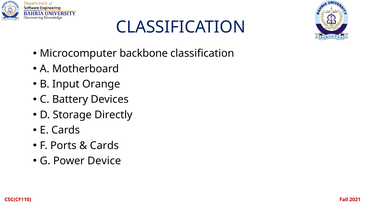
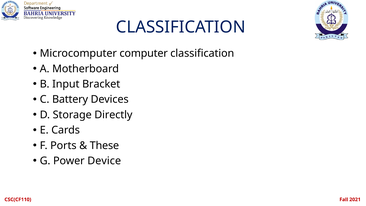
backbone: backbone -> computer (144, 53)
Orange: Orange -> Bracket (101, 84)
Cards: Cards -> These (104, 145)
